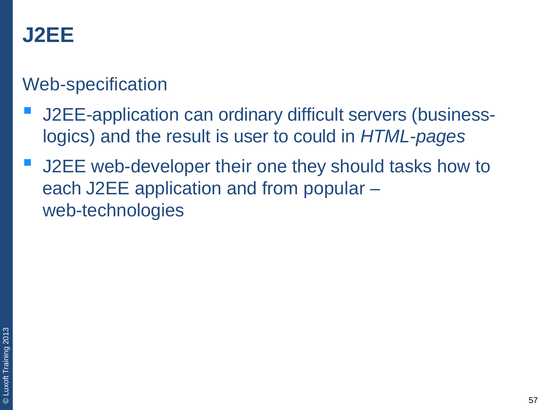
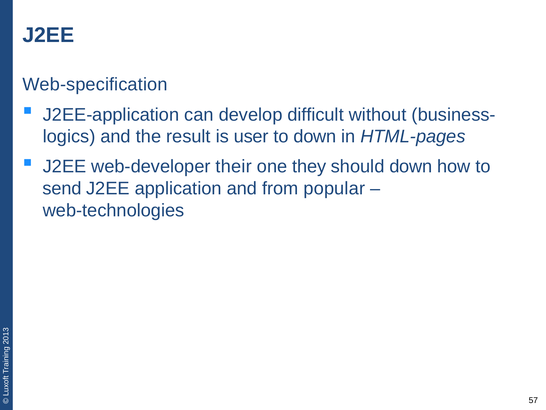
ordinary: ordinary -> develop (251, 115)
servers: servers -> without (378, 115)
to could: could -> down (315, 136)
should tasks: tasks -> down (411, 166)
each: each -> send (62, 188)
